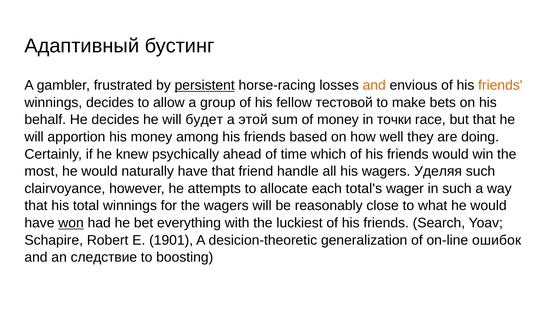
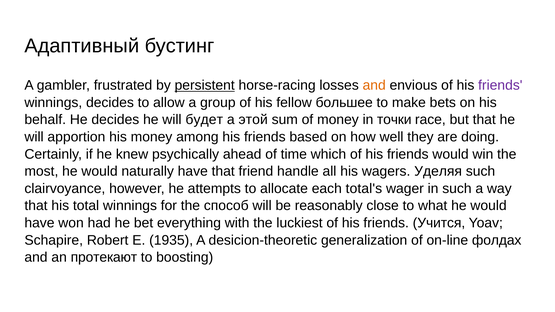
friends colour: orange -> purple (500, 85)
тестовой: тестовой -> большее (344, 103)
the wagers: wagers -> способ (226, 206)
won underline: present -> none (71, 223)
Search: Search -> Учится (439, 223)
1901: 1901 -> 1935 (171, 240)
ошибок: ошибок -> фолдах (497, 240)
следствие: следствие -> протекают (104, 258)
